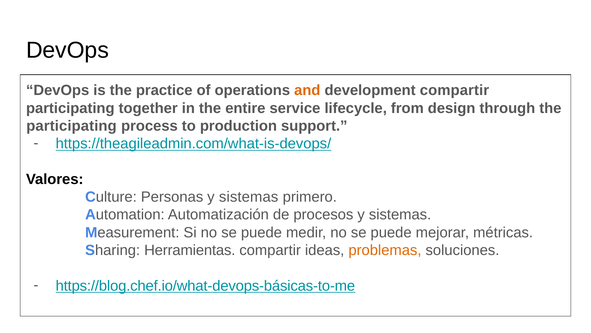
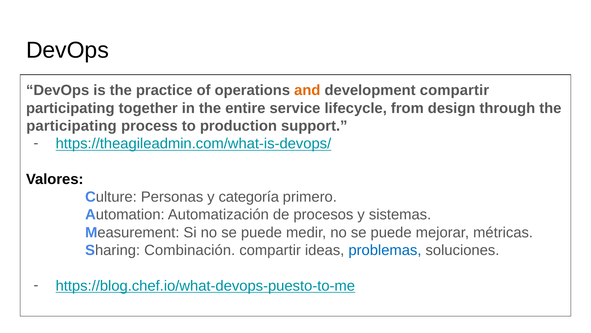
Personas y sistemas: sistemas -> categoría (249, 197)
Herramientas: Herramientas -> Combinación (190, 250)
problemas colour: orange -> blue (385, 250)
https://blog.chef.io/what-devops-básicas-to-me: https://blog.chef.io/what-devops-básicas-to-me -> https://blog.chef.io/what-devops-puesto-to-me (205, 285)
